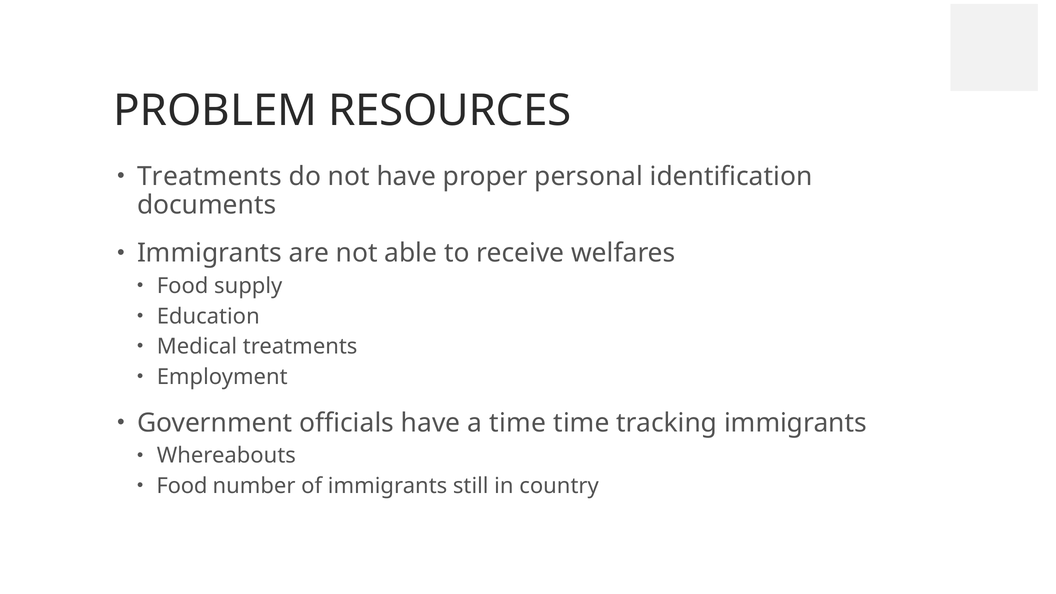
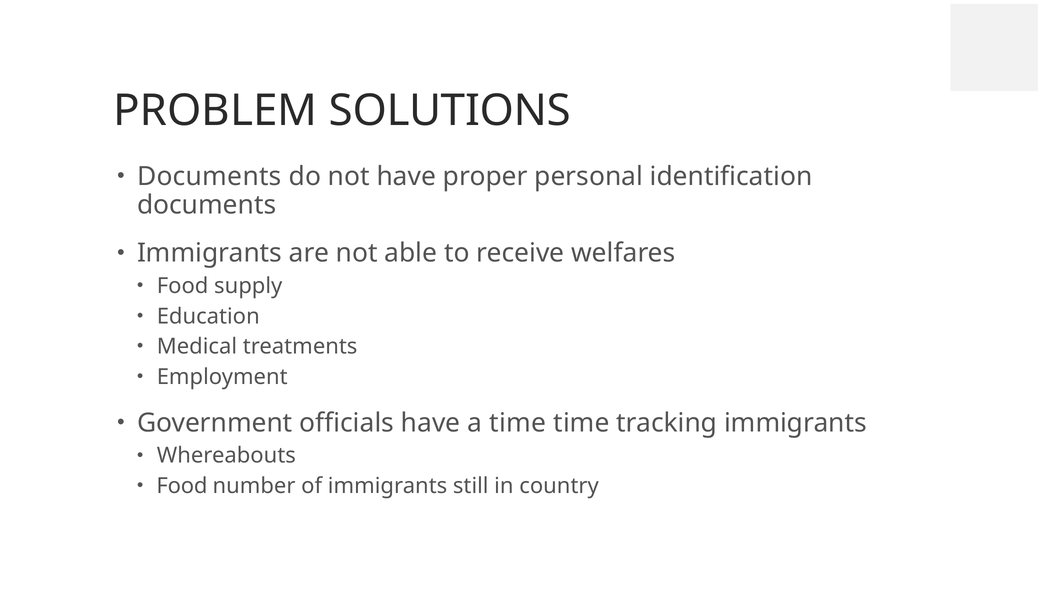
RESOURCES: RESOURCES -> SOLUTIONS (450, 111)
Treatments: Treatments -> Documents (209, 176)
